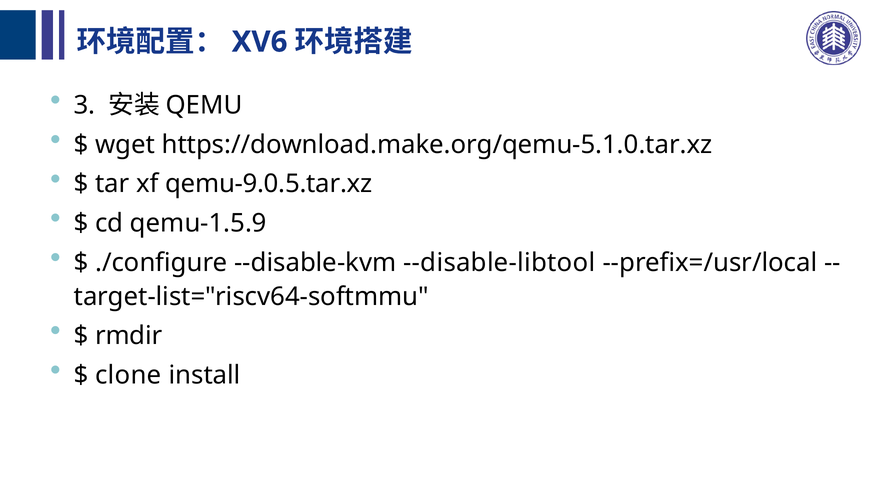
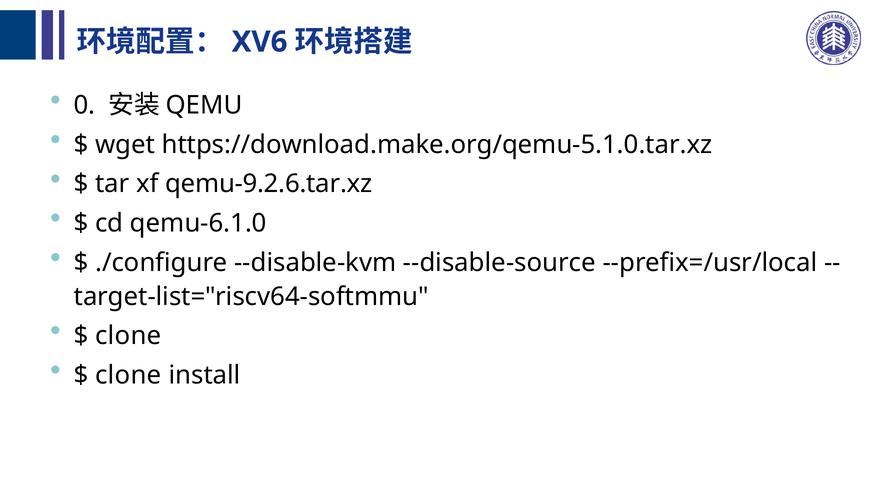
3: 3 -> 0 (85, 105)
qemu-9.0.5.tar.xz: qemu-9.0.5.tar.xz -> qemu-9.2.6.tar.xz (269, 184)
qemu-1.5.9: qemu-1.5.9 -> qemu-6.1.0 (198, 223)
--disable-libtool: --disable-libtool -> --disable-source (499, 262)
rmdir: rmdir -> clone (128, 336)
